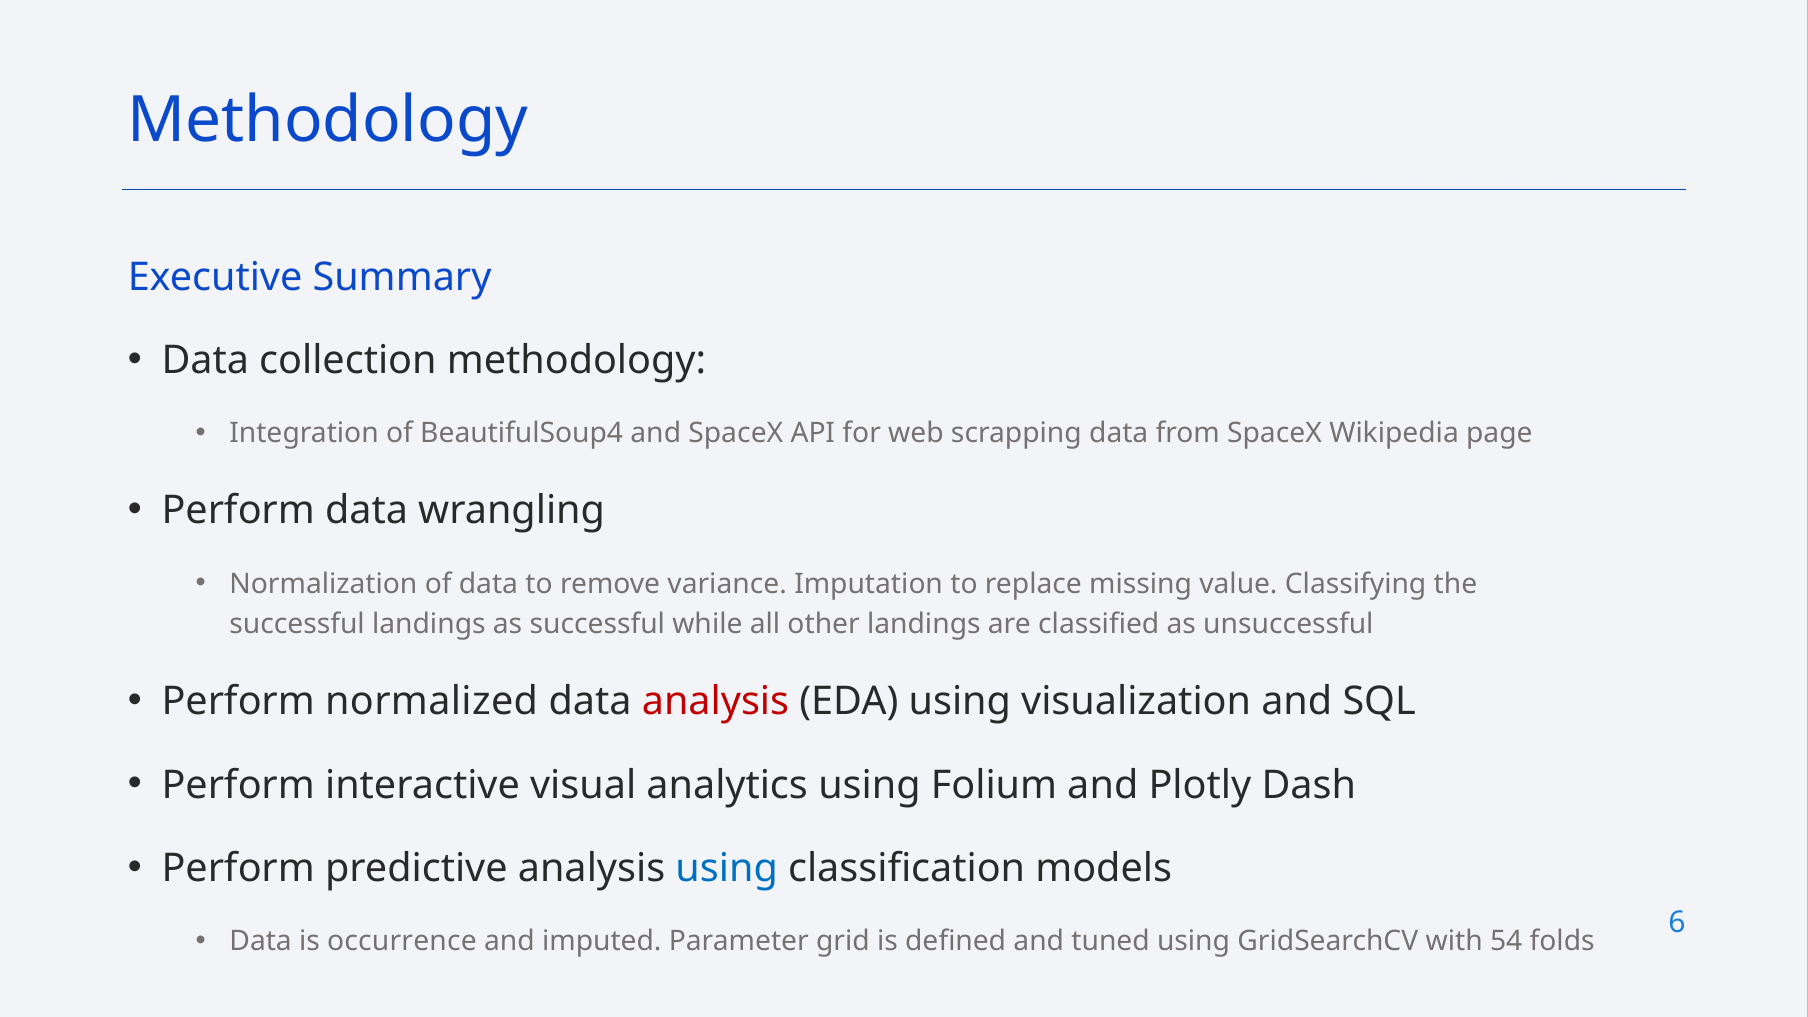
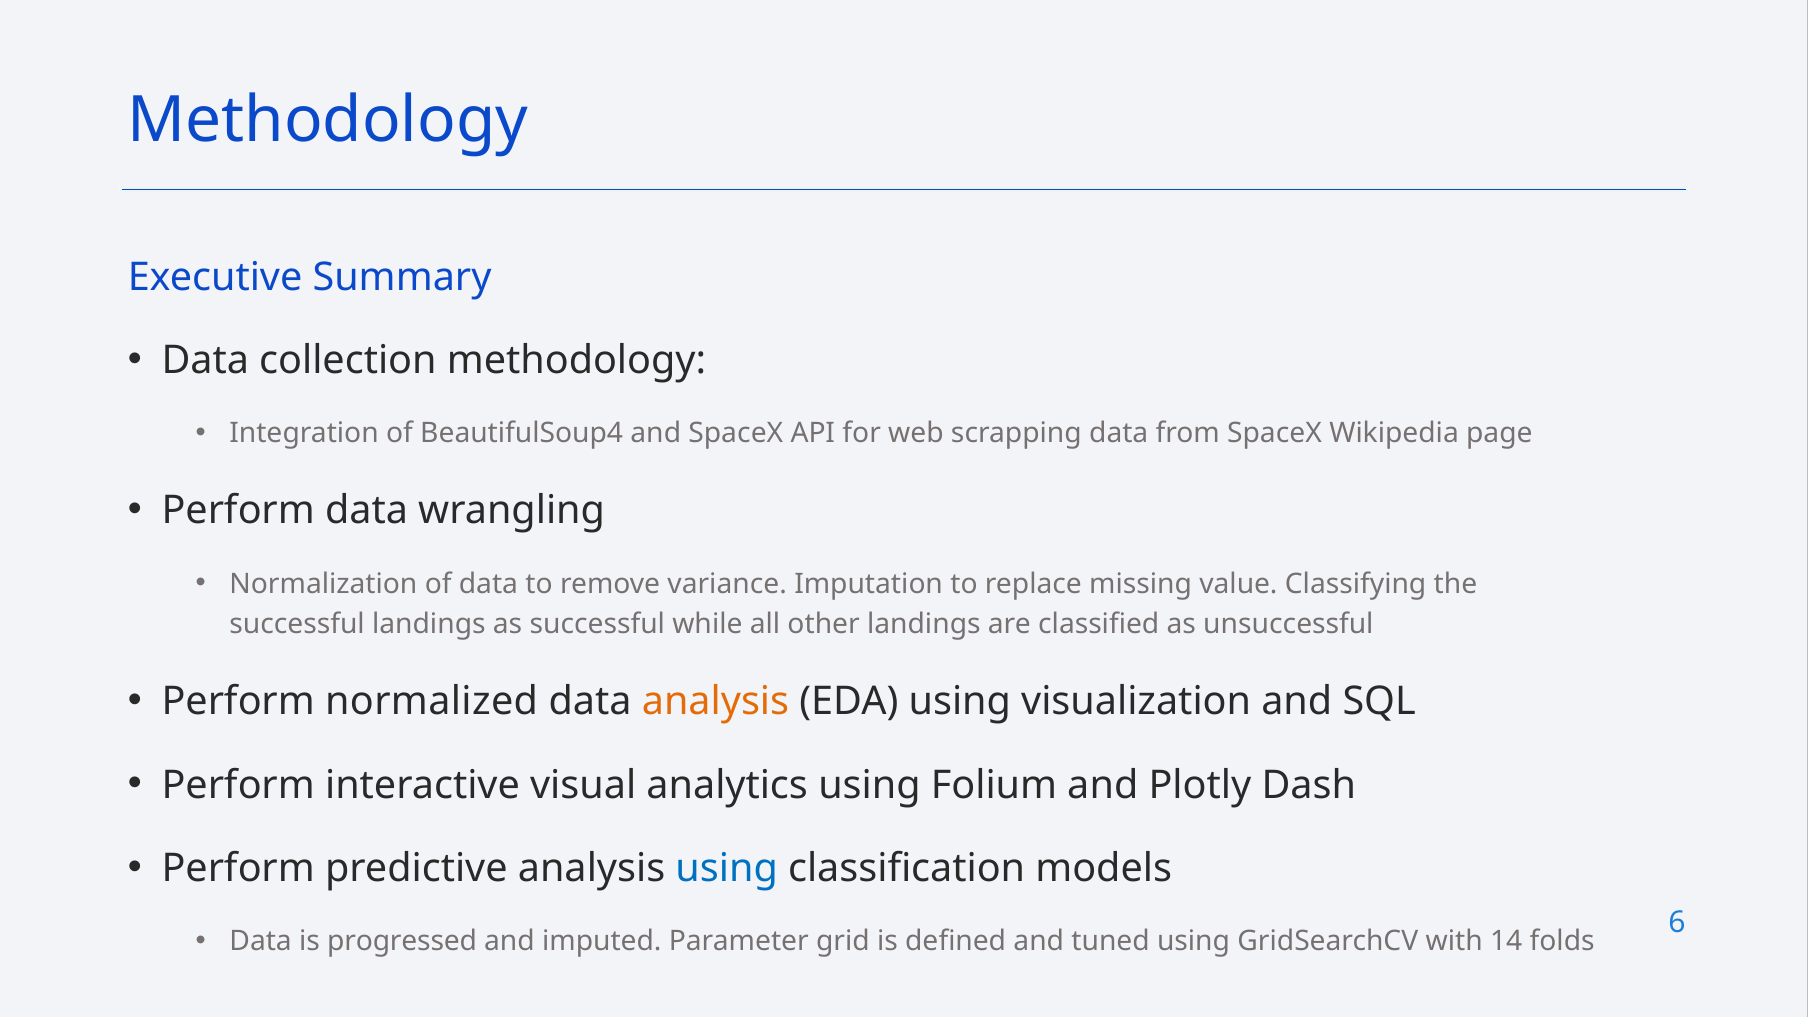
analysis colour: red -> orange (715, 702)
occurrence: occurrence -> progressed (402, 941)
54: 54 -> 14 (1506, 941)
